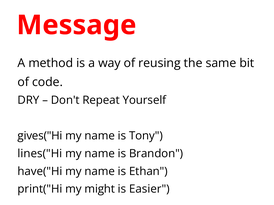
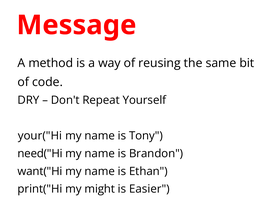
gives("Hi: gives("Hi -> your("Hi (40, 136)
lines("Hi: lines("Hi -> need("Hi (40, 154)
have("Hi: have("Hi -> want("Hi (40, 172)
